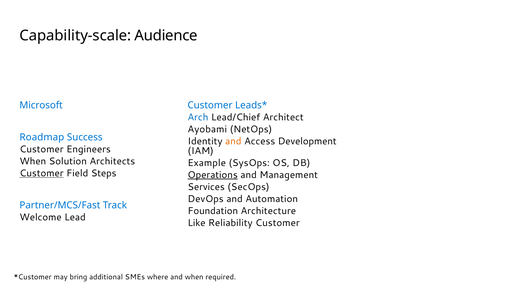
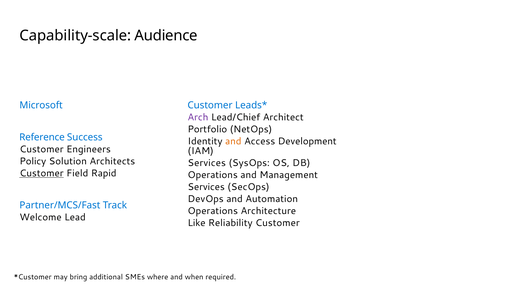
Arch colour: blue -> purple (198, 117)
Ayobami: Ayobami -> Portfolio (207, 129)
Roadmap: Roadmap -> Reference (42, 137)
When: When -> Policy (33, 161)
Example: Example -> Services (207, 163)
Steps: Steps -> Rapid (104, 173)
Operations underline: present -> none (213, 175)
Foundation: Foundation -> Operations (213, 211)
